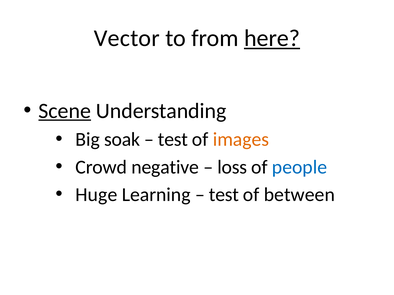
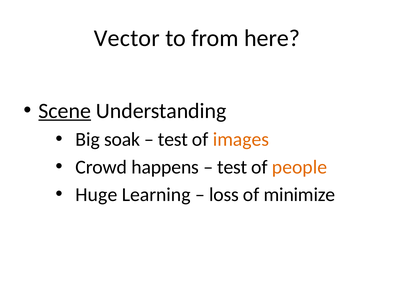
here underline: present -> none (272, 38)
negative: negative -> happens (165, 167)
loss: loss -> test (232, 167)
people colour: blue -> orange (300, 167)
test: test -> loss (224, 195)
between: between -> minimize (299, 195)
